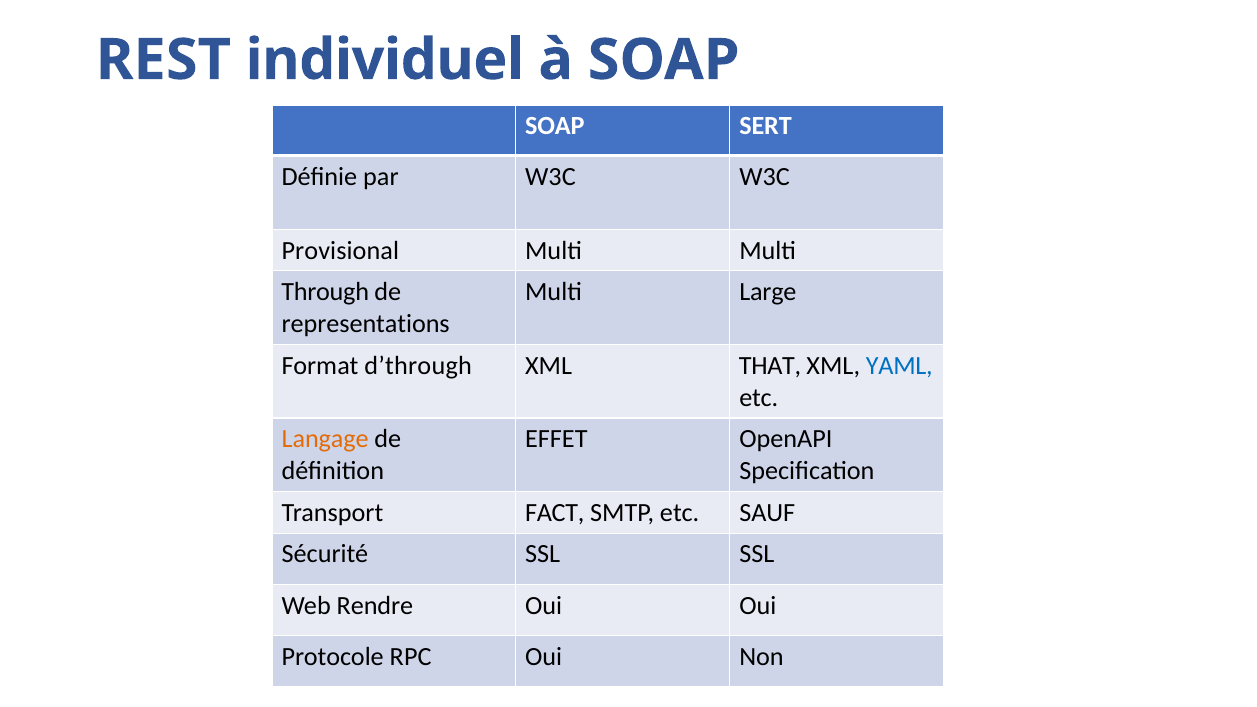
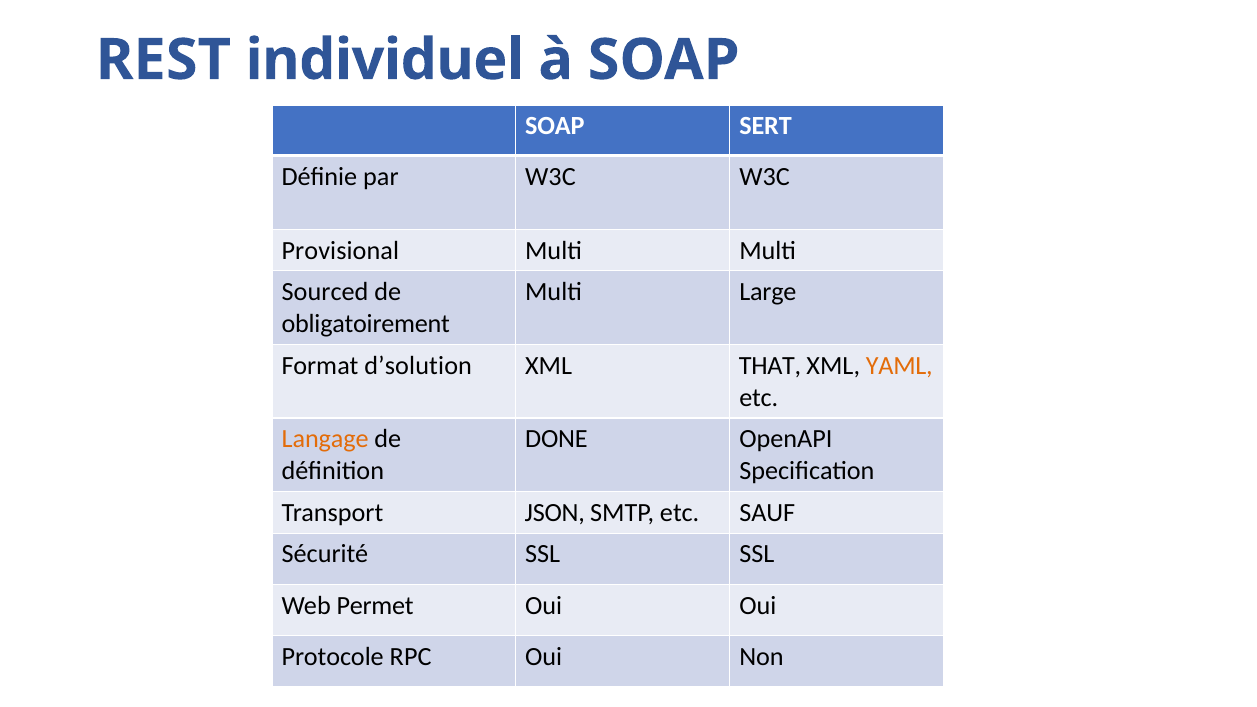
Through: Through -> Sourced (325, 292)
representations: representations -> obligatoirement (366, 324)
d’through: d’through -> d’solution (418, 366)
YAML colour: blue -> orange (899, 366)
EFFET: EFFET -> DONE (556, 439)
FACT: FACT -> JSON (555, 513)
Rendre: Rendre -> Permet (375, 605)
